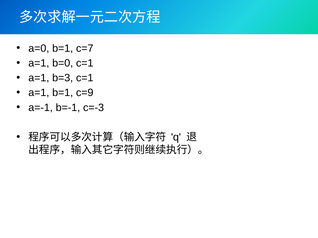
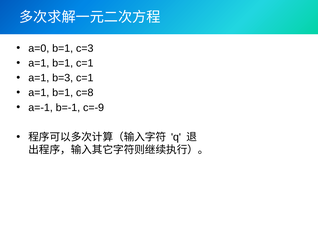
c=7: c=7 -> c=3 (85, 48)
b=0: b=0 -> b=1 (63, 63)
c=9: c=9 -> c=8 (85, 93)
c=-3: c=-3 -> c=-9 (94, 108)
